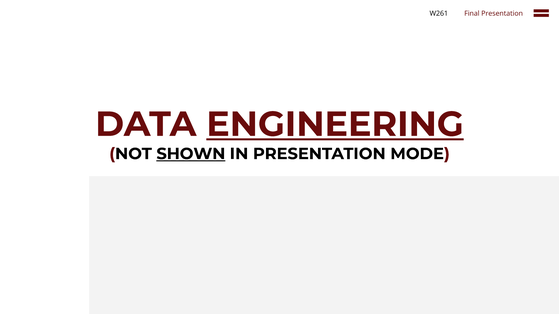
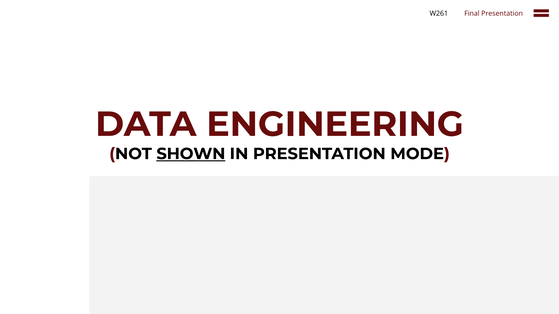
ENGINEERING underline: present -> none (335, 125)
